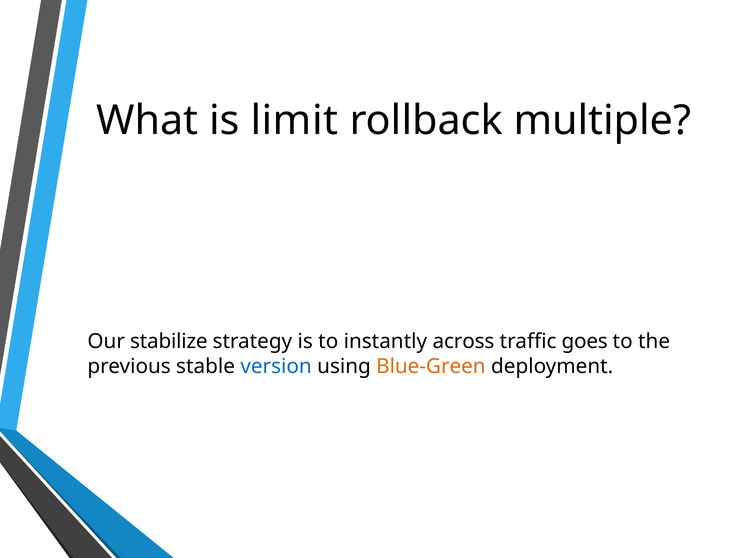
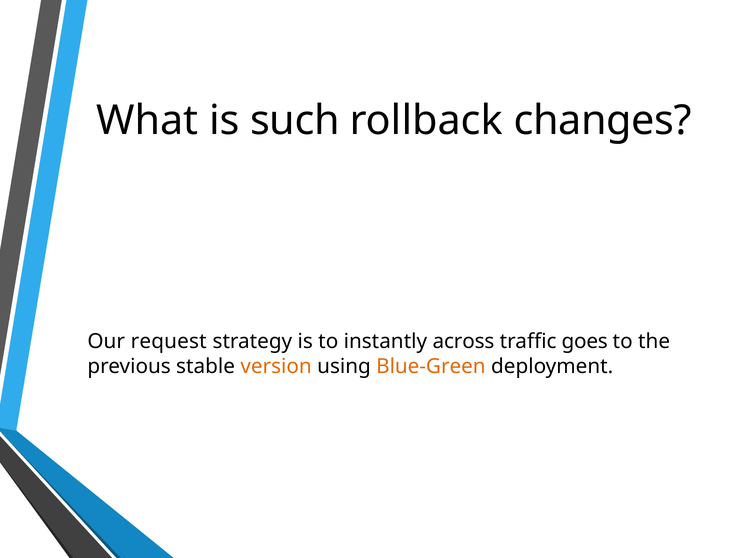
limit: limit -> such (295, 121)
multiple: multiple -> changes (603, 121)
stabilize: stabilize -> request (169, 342)
version colour: blue -> orange (276, 367)
